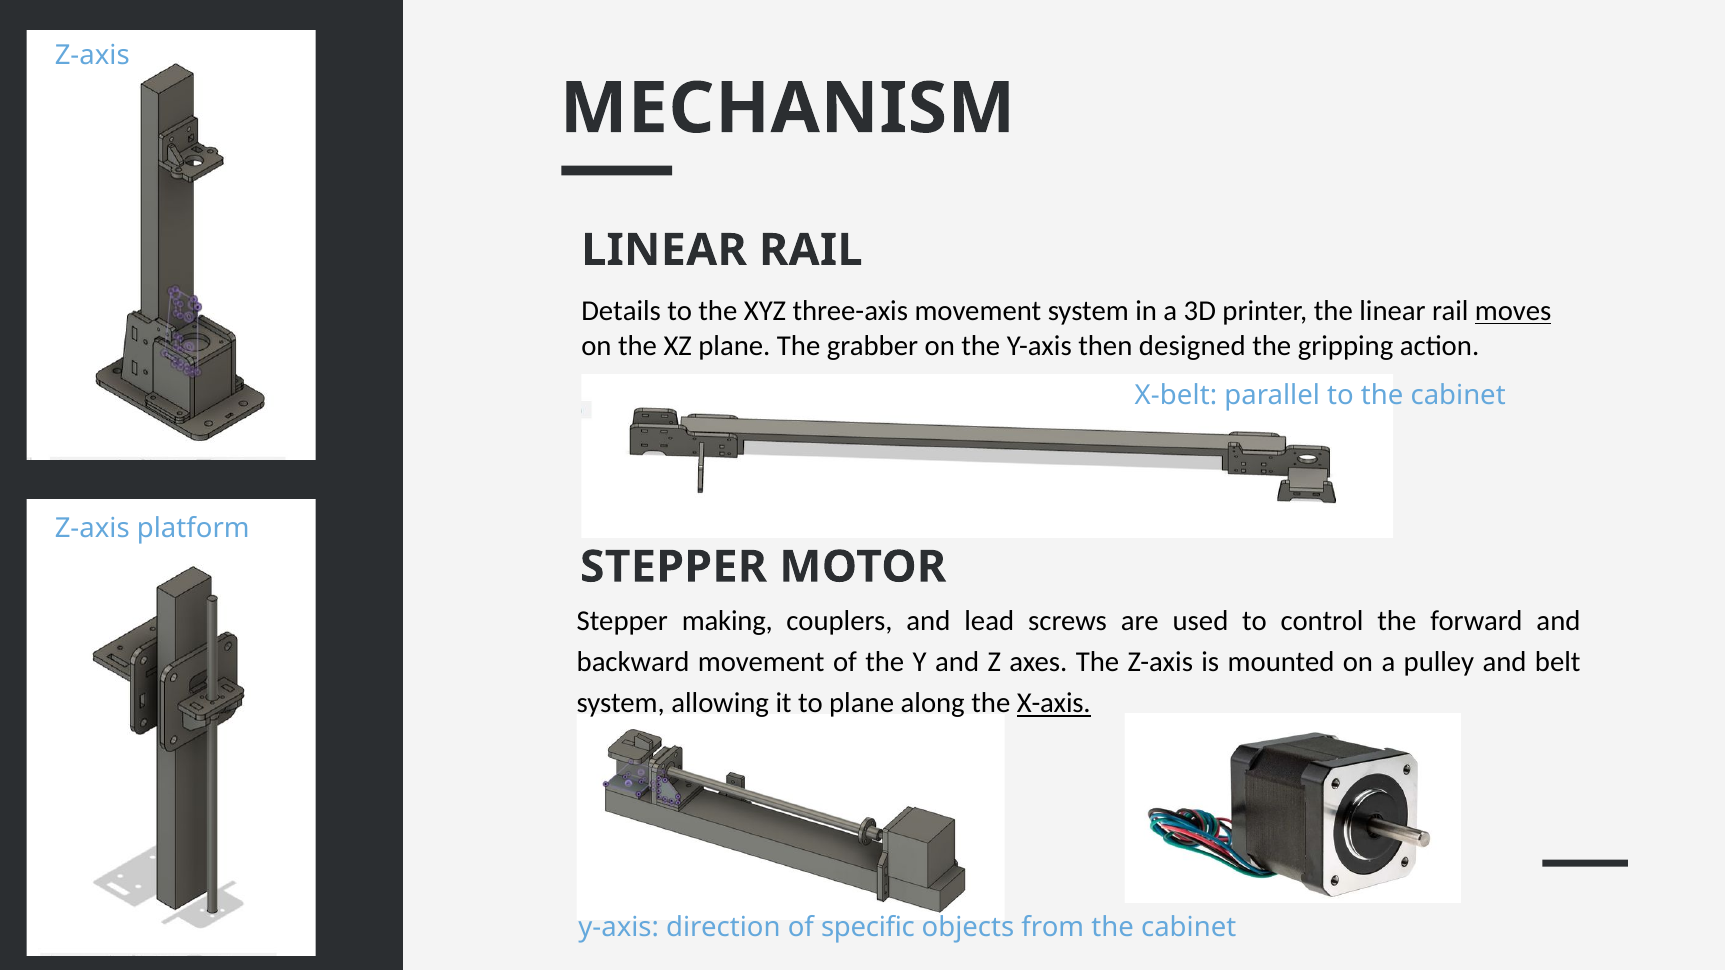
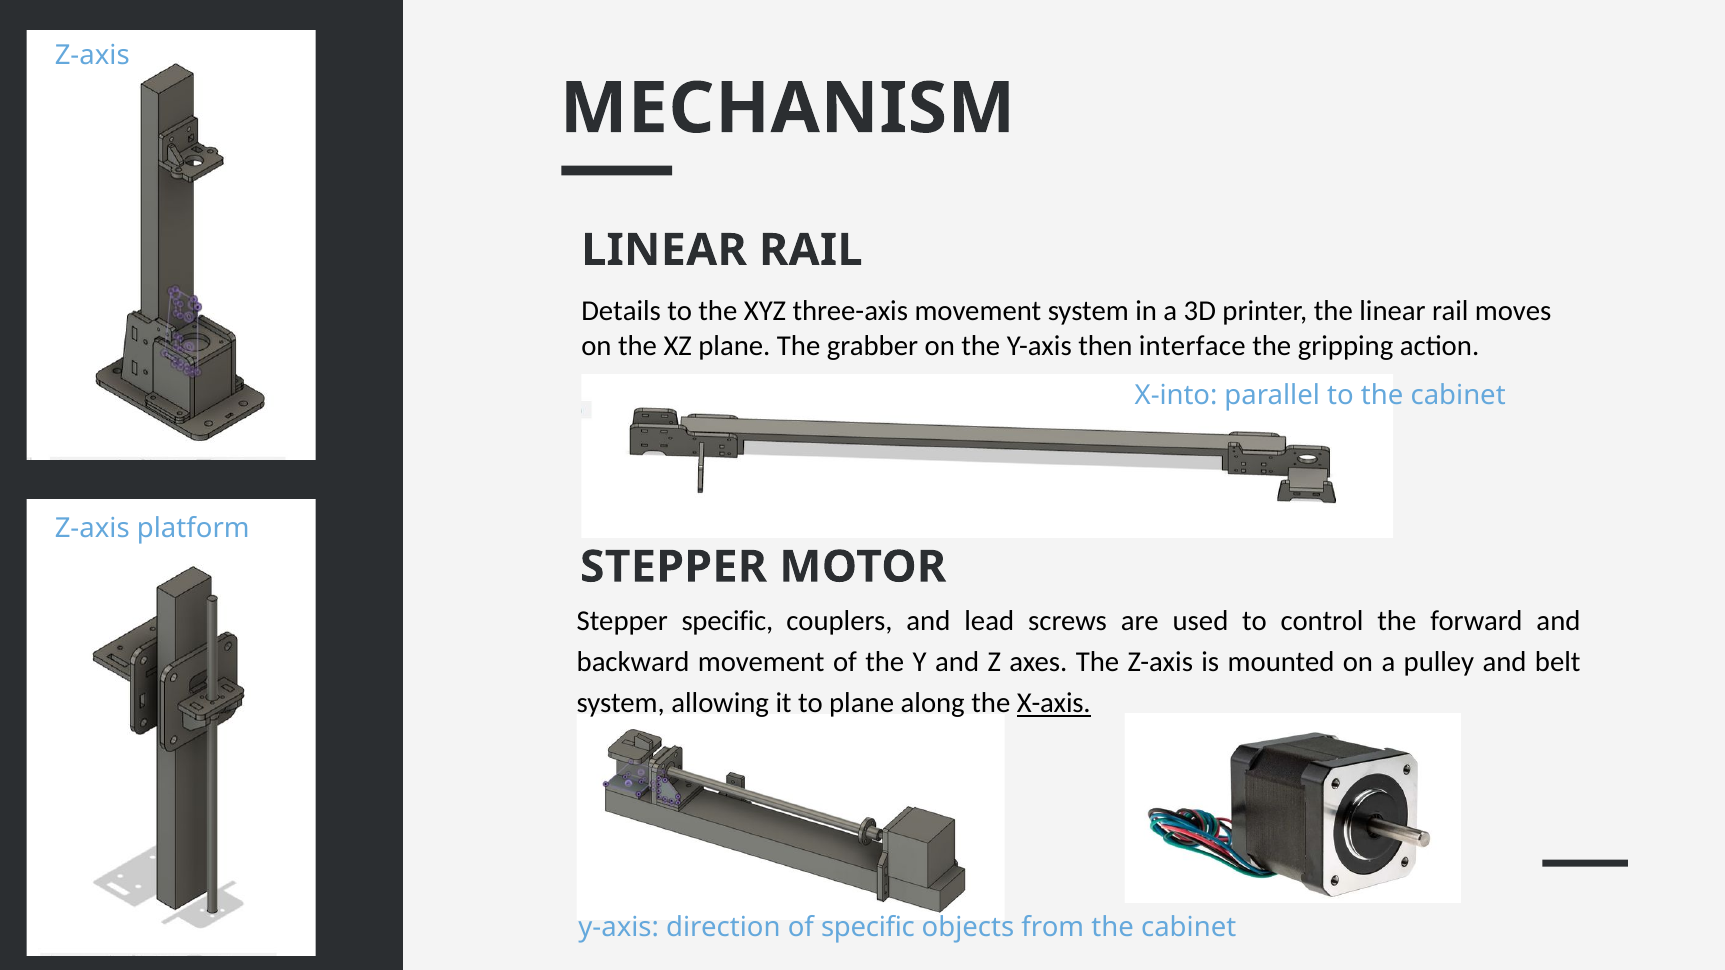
moves underline: present -> none (1513, 311)
designed: designed -> interface (1192, 346)
X-belt: X-belt -> X-into (1176, 396)
Stepper making: making -> specific (727, 621)
